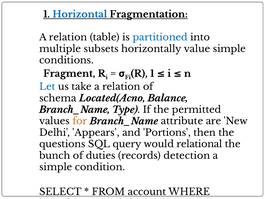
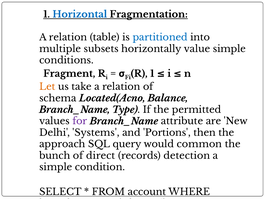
Let colour: blue -> orange (47, 87)
for colour: orange -> purple (80, 121)
Appears: Appears -> Systems (96, 133)
questions: questions -> approach (62, 144)
relational: relational -> common (199, 144)
duties: duties -> direct (101, 155)
